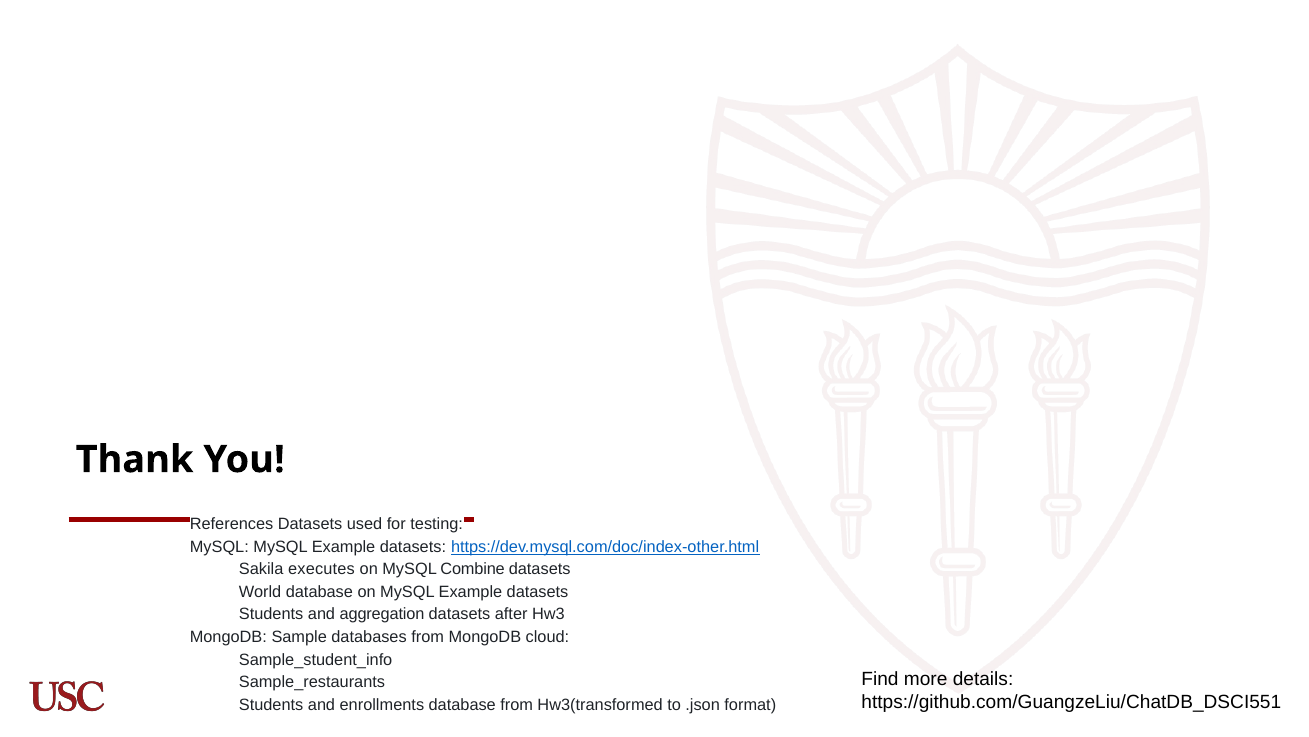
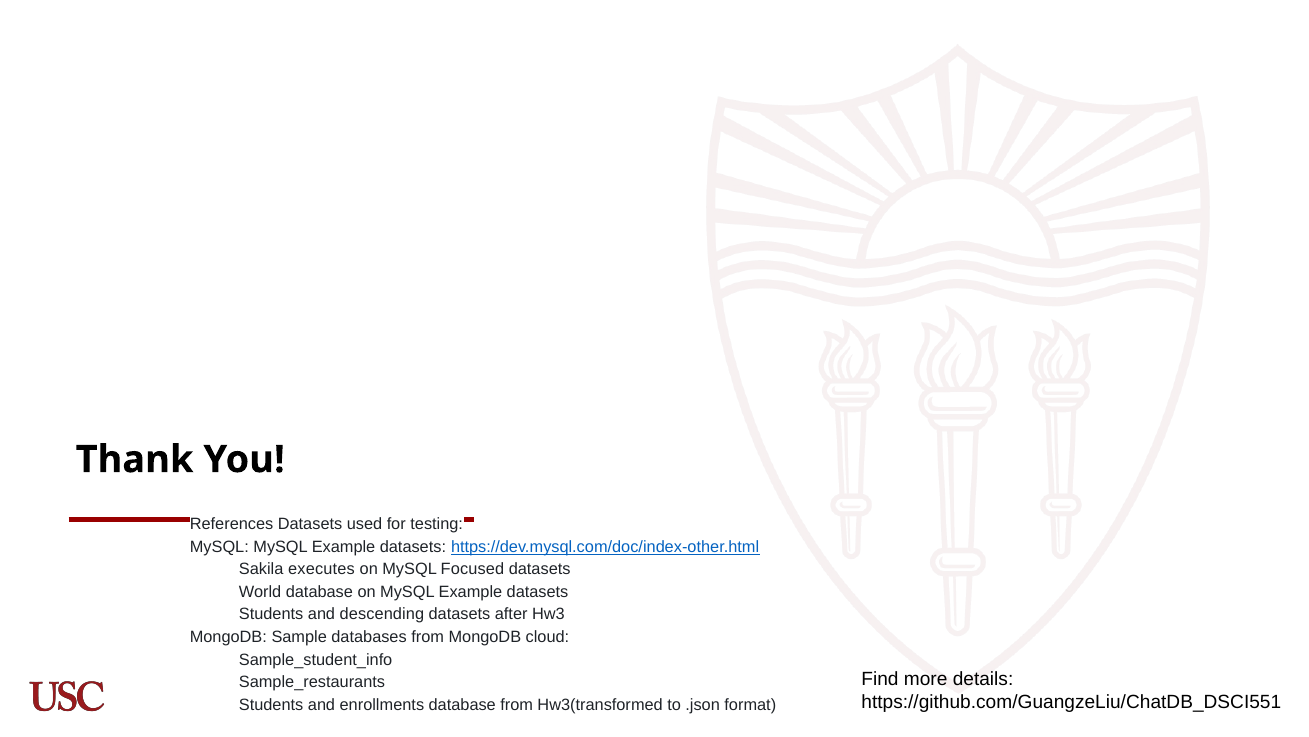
Combine: Combine -> Focused (472, 569)
aggregation: aggregation -> descending (382, 614)
